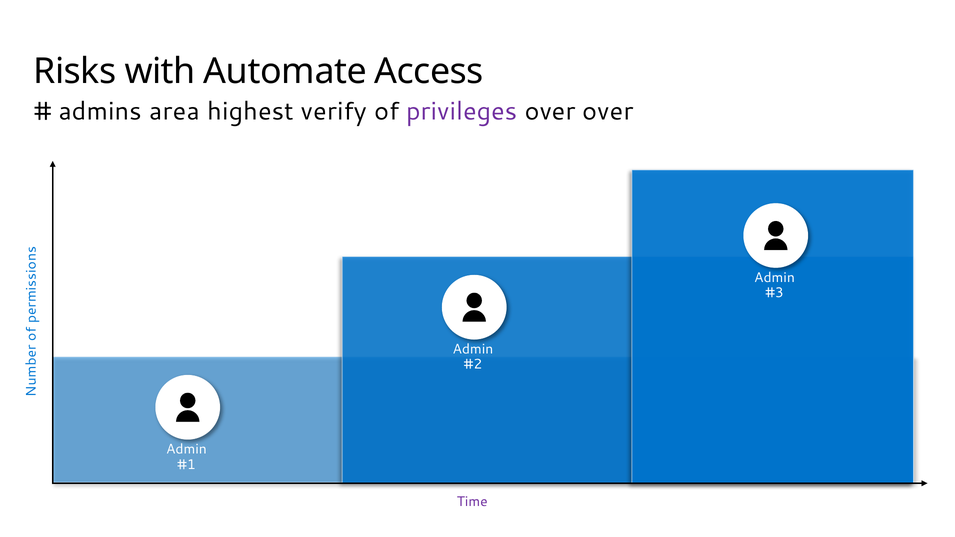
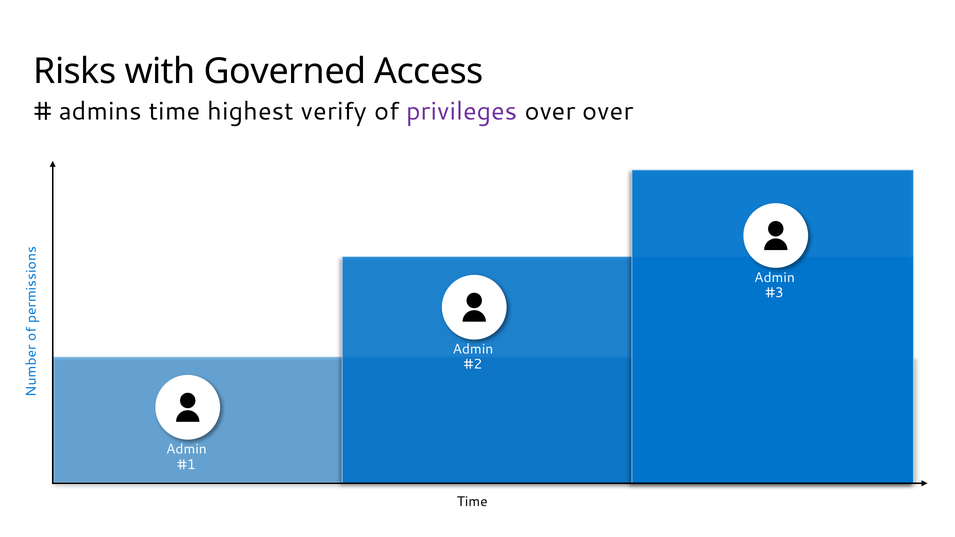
Automate: Automate -> Governed (285, 71)
admins area: area -> time (175, 111)
Time colour: purple -> black (472, 502)
